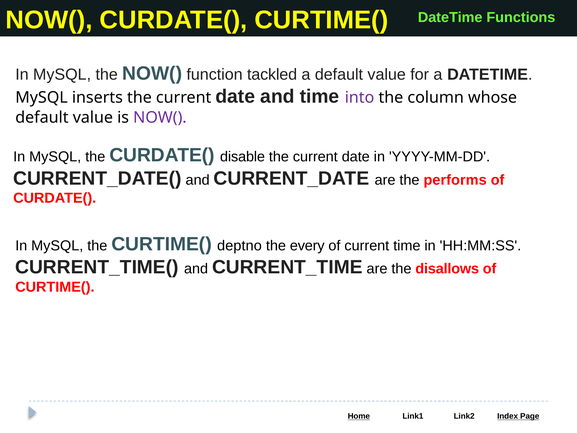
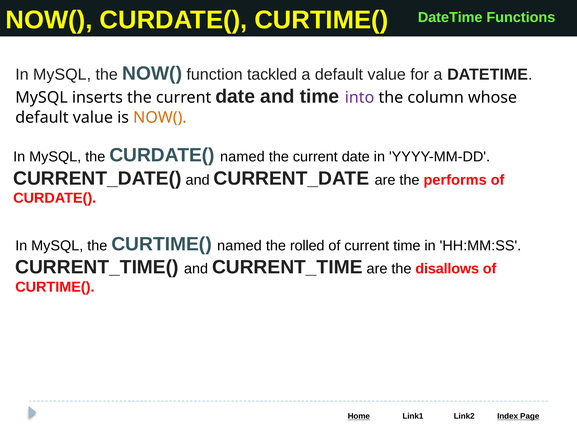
NOW( colour: purple -> orange (160, 117)
CURDATE( disable: disable -> named (242, 157)
CURTIME( deptno: deptno -> named (239, 246)
every: every -> rolled (307, 246)
